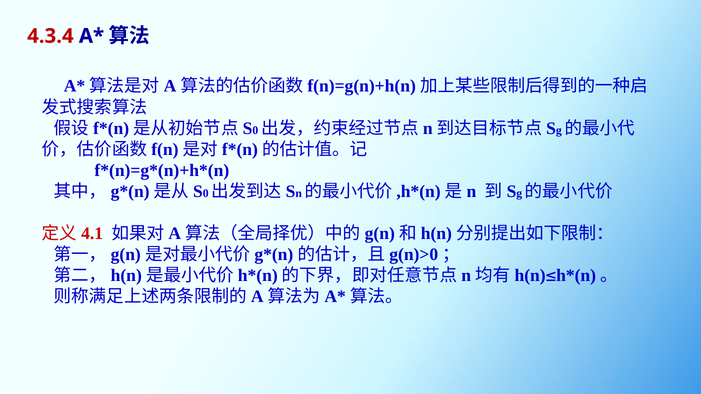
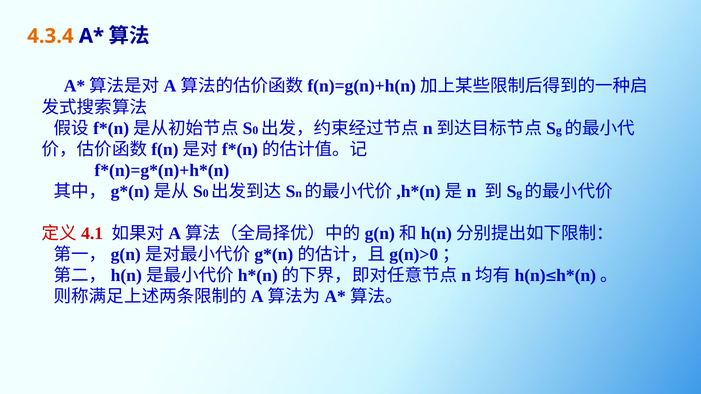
4.3.4 colour: red -> orange (50, 36)
